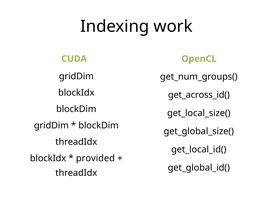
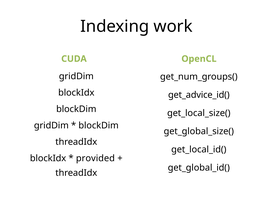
get_across_id(: get_across_id( -> get_advice_id( (199, 95)
